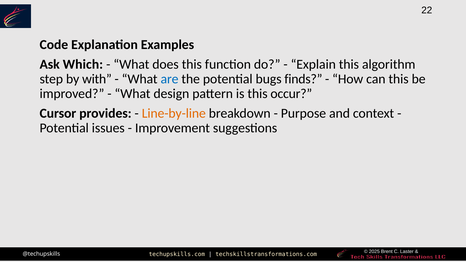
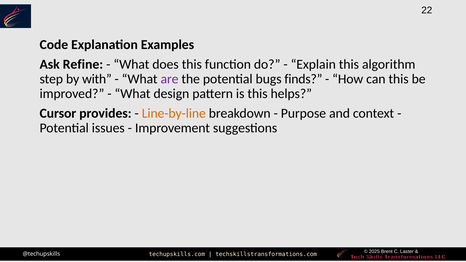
Which: Which -> Refine (83, 64)
are colour: blue -> purple (170, 79)
occur: occur -> helps (291, 94)
